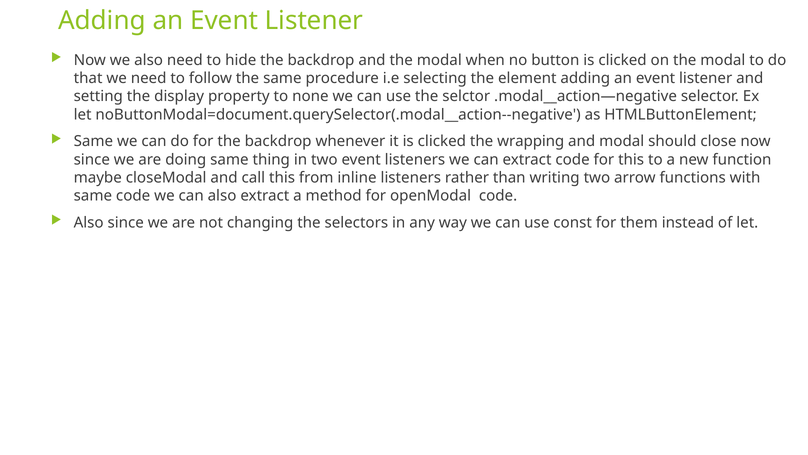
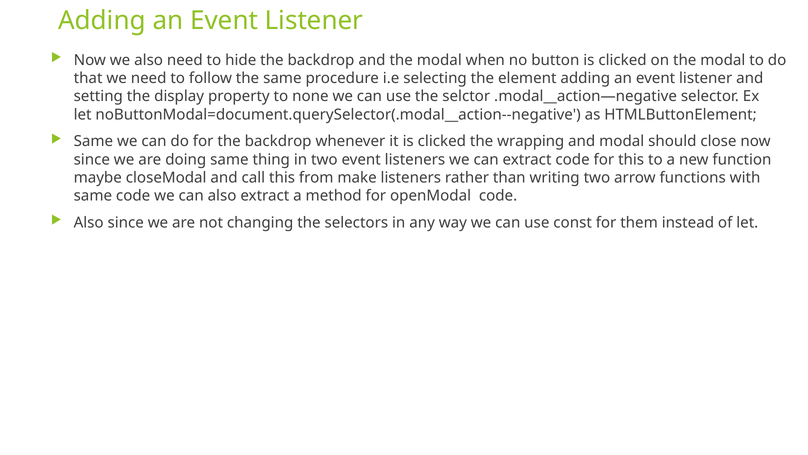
inline: inline -> make (357, 178)
